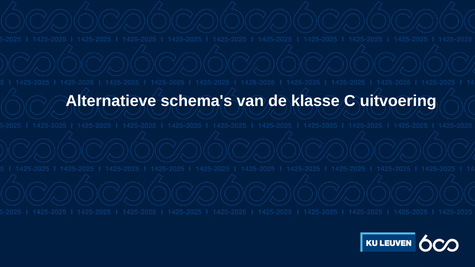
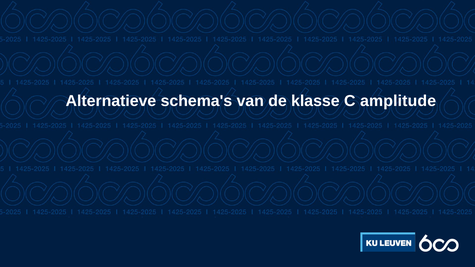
uitvoering: uitvoering -> amplitude (398, 101)
